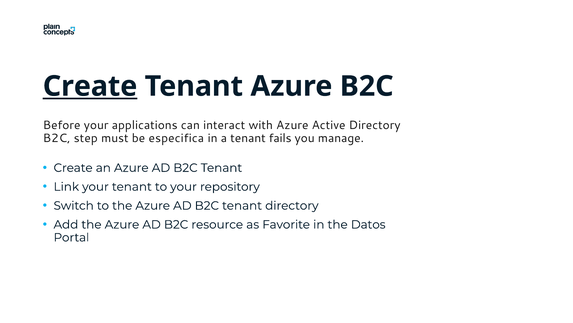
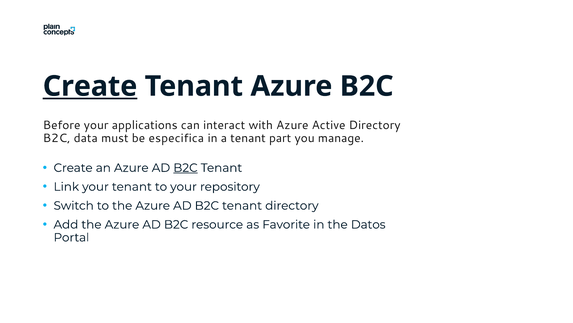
step: step -> data (86, 138)
fails: fails -> part (280, 138)
B2C underline: none -> present (185, 168)
